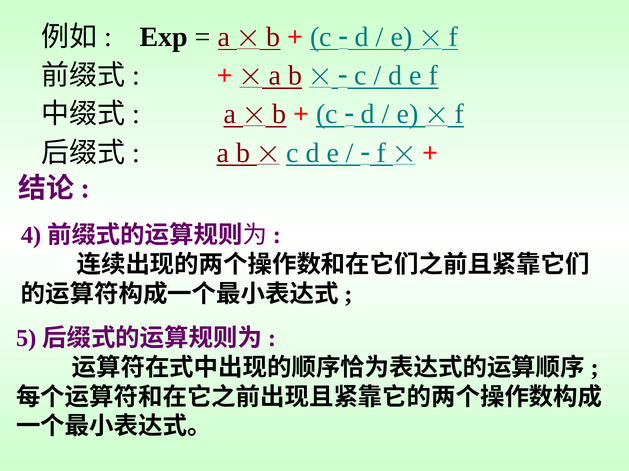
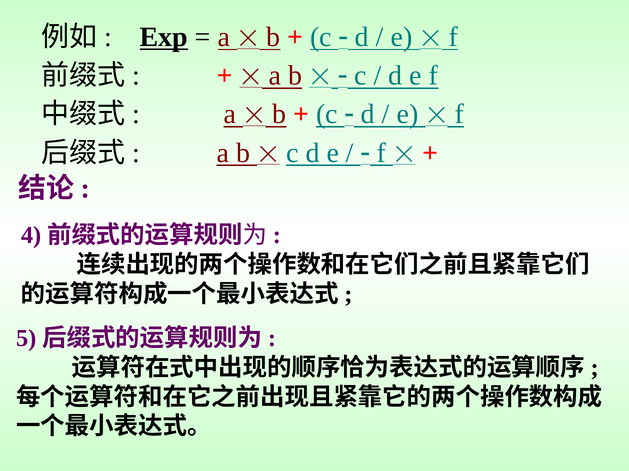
Exp underline: none -> present (164, 37)
